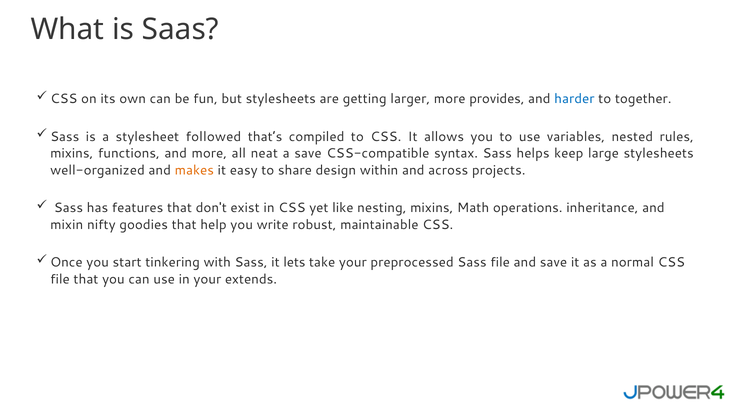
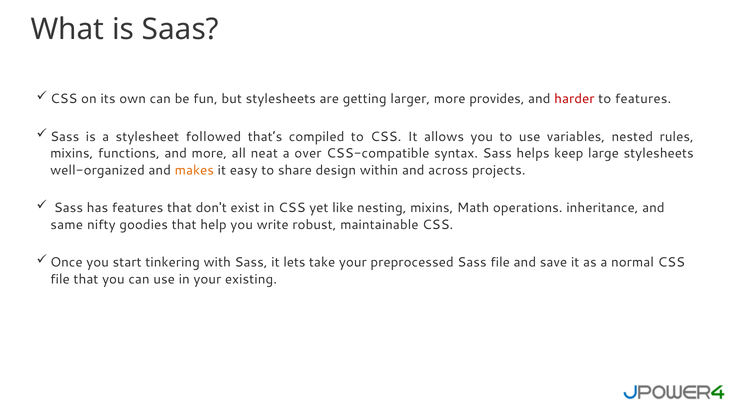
harder colour: blue -> red (574, 99)
to together: together -> features (643, 99)
a save: save -> over (308, 154)
mixin: mixin -> same (67, 225)
extends: extends -> existing (251, 279)
